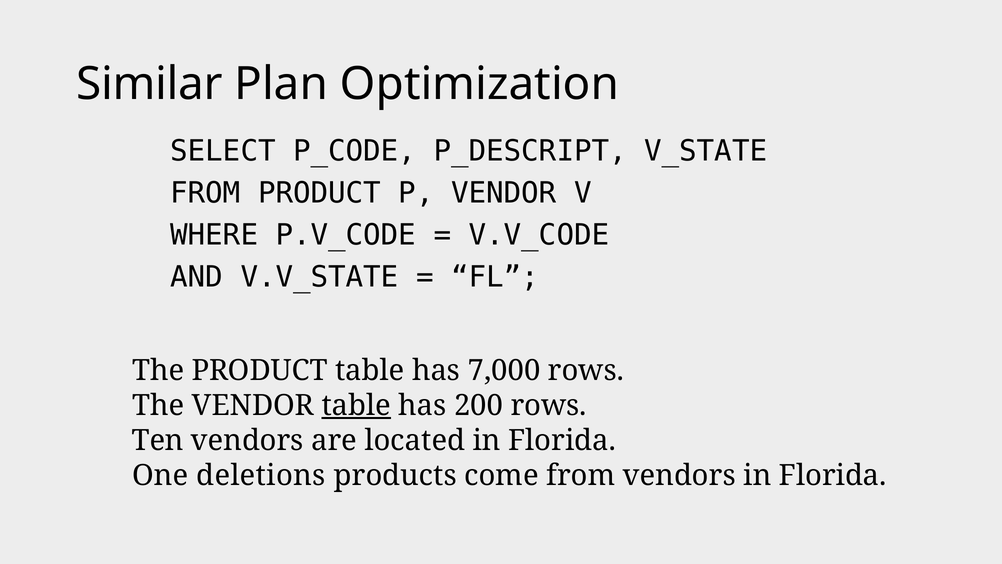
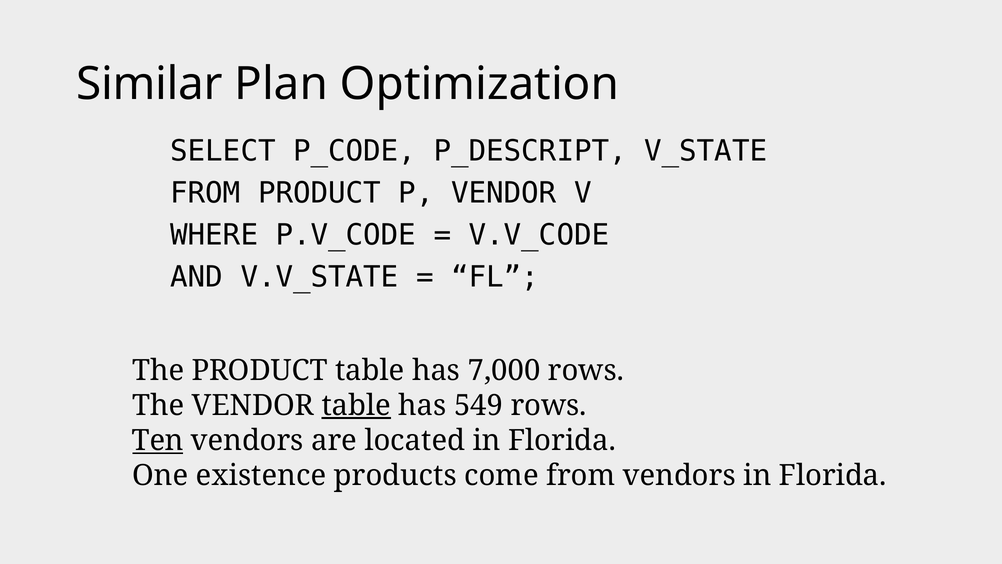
200: 200 -> 549 (479, 405)
Ten underline: none -> present (158, 440)
deletions: deletions -> existence (261, 475)
